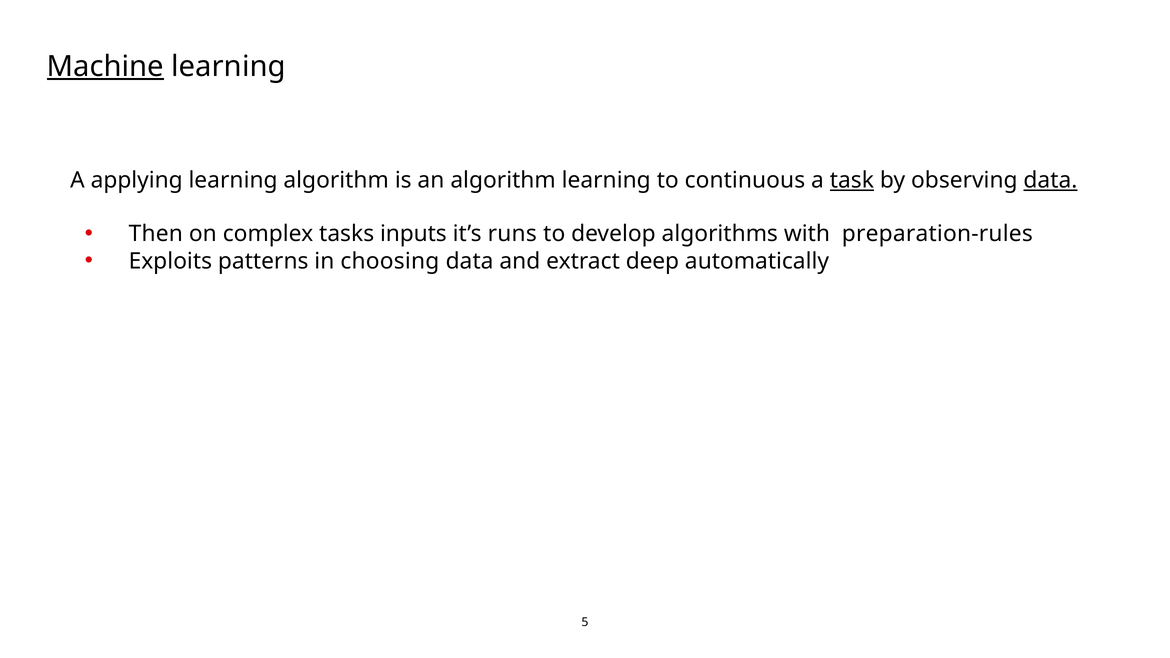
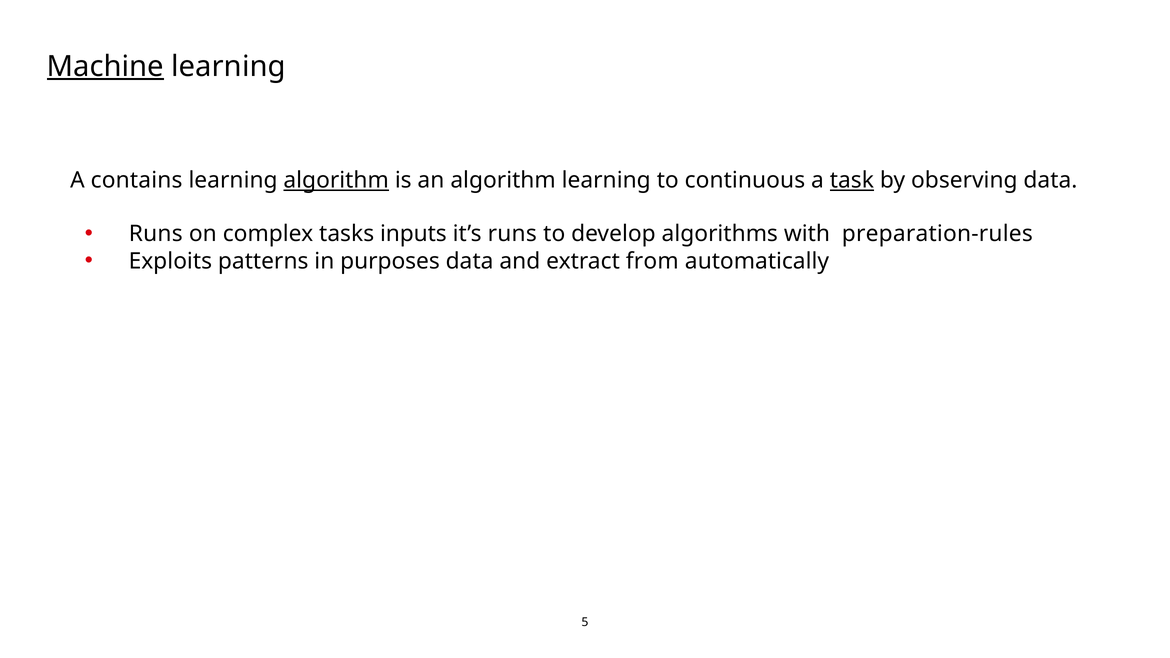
applying: applying -> contains (137, 181)
algorithm underline: none -> present (336, 181)
data underline: present -> none (1050, 181)
Then: Then -> Runs (156, 234)
choosing: choosing -> purposes (390, 261)
deep: deep -> from (652, 261)
